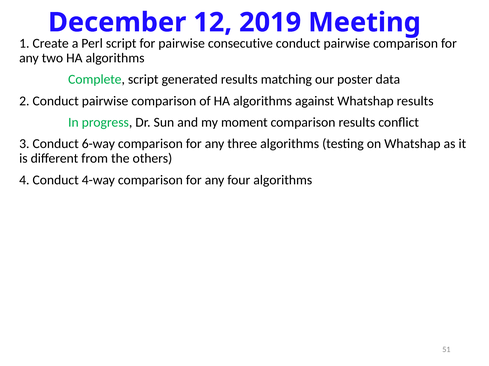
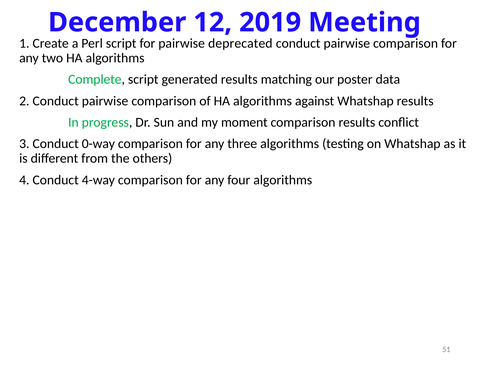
consecutive: consecutive -> deprecated (240, 44)
6-way: 6-way -> 0-way (98, 144)
